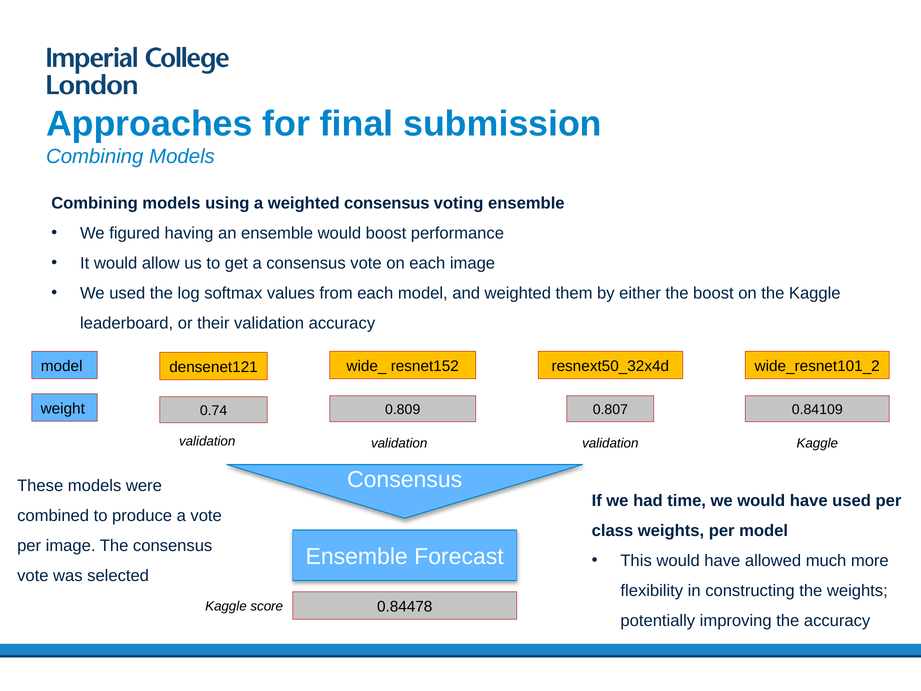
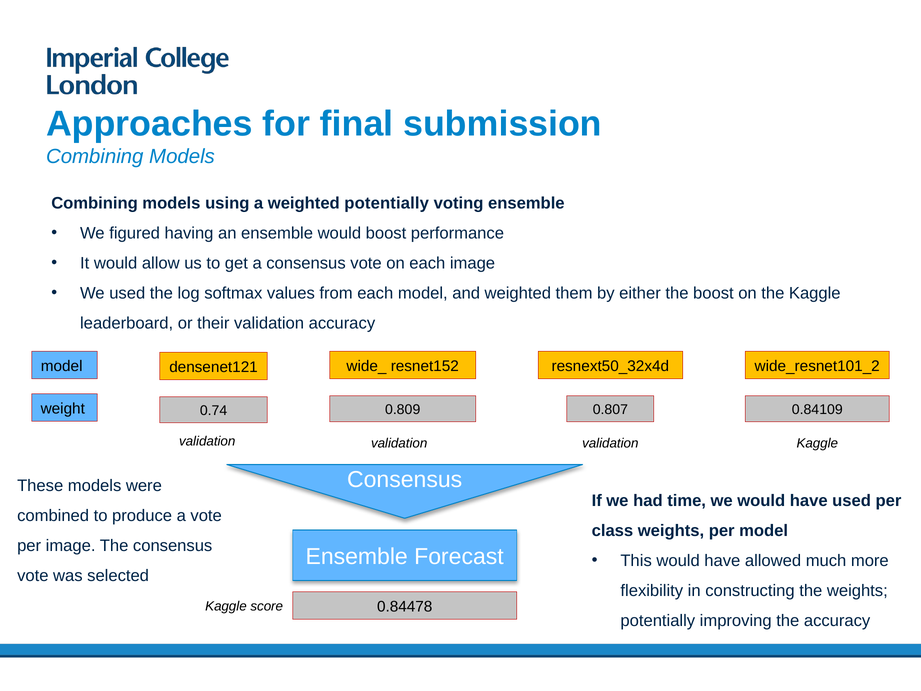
weighted consensus: consensus -> potentially (387, 203)
